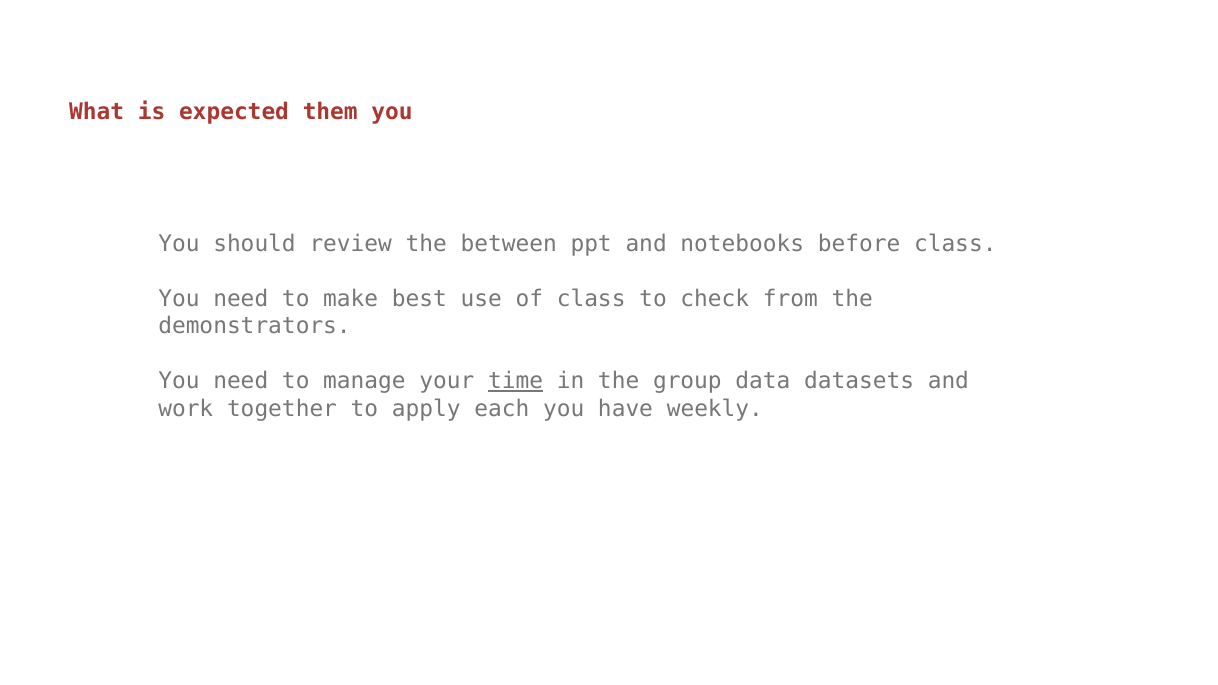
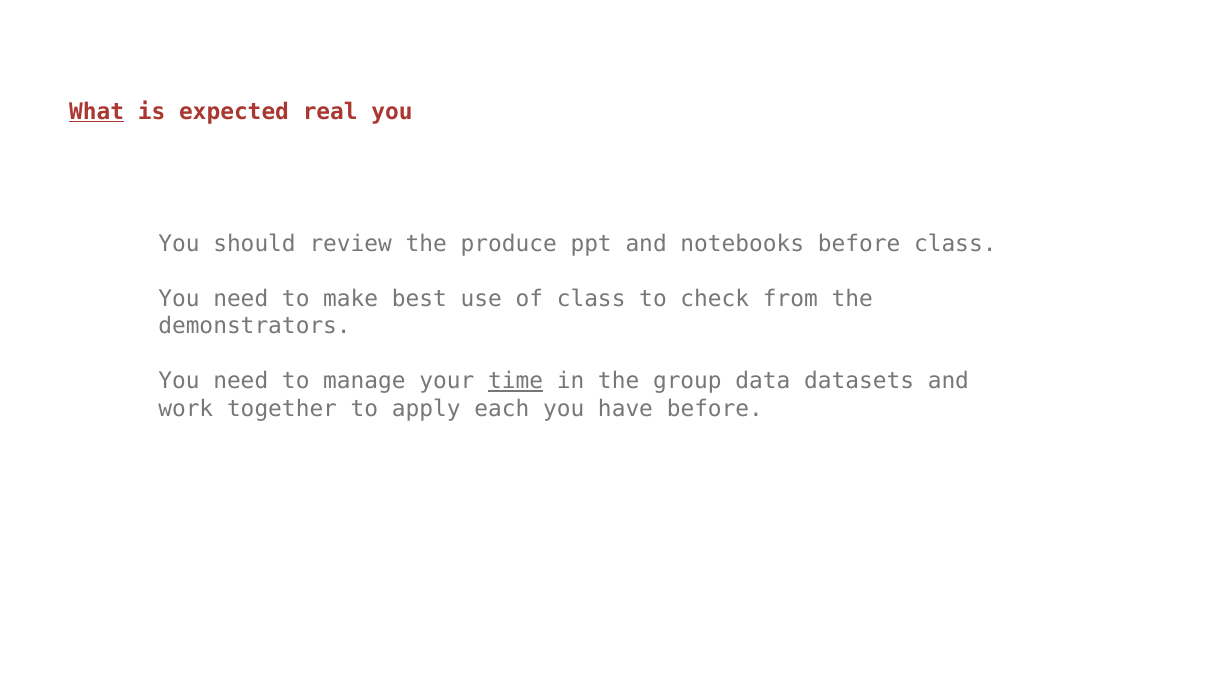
What underline: none -> present (97, 112)
them: them -> real (330, 112)
between: between -> produce (509, 244)
have weekly: weekly -> before (715, 409)
